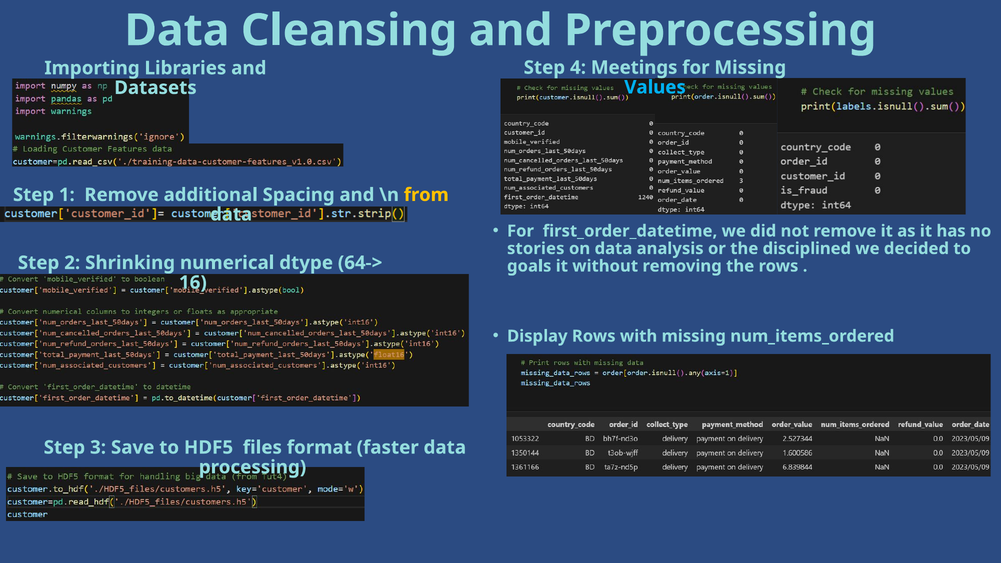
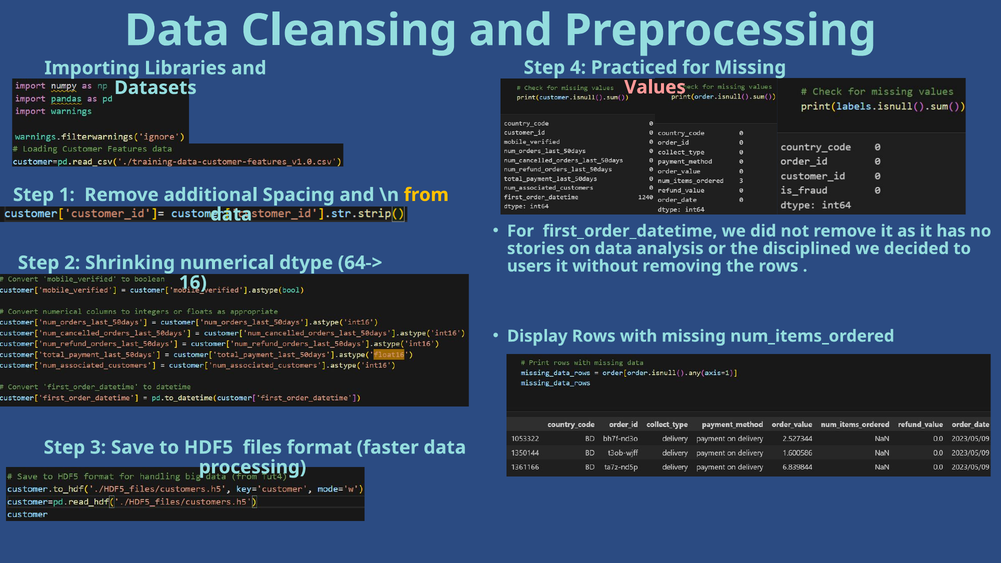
Meetings: Meetings -> Practiced (634, 68)
Values colour: light blue -> pink (655, 87)
goals: goals -> users (529, 266)
